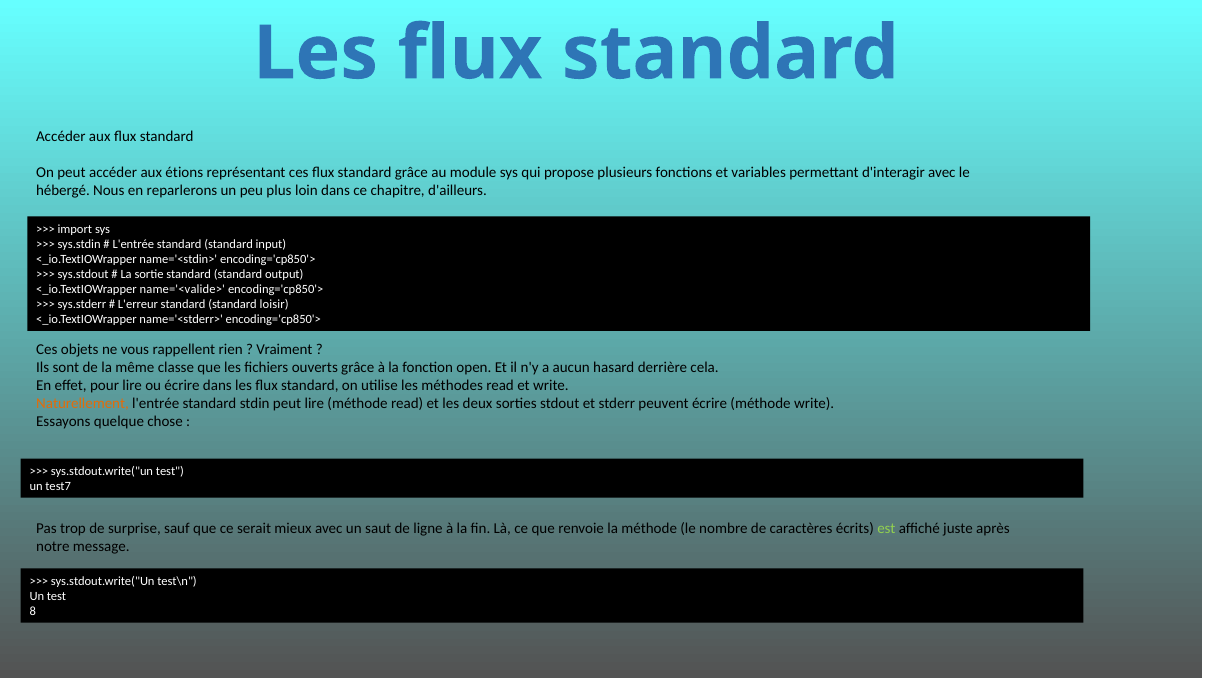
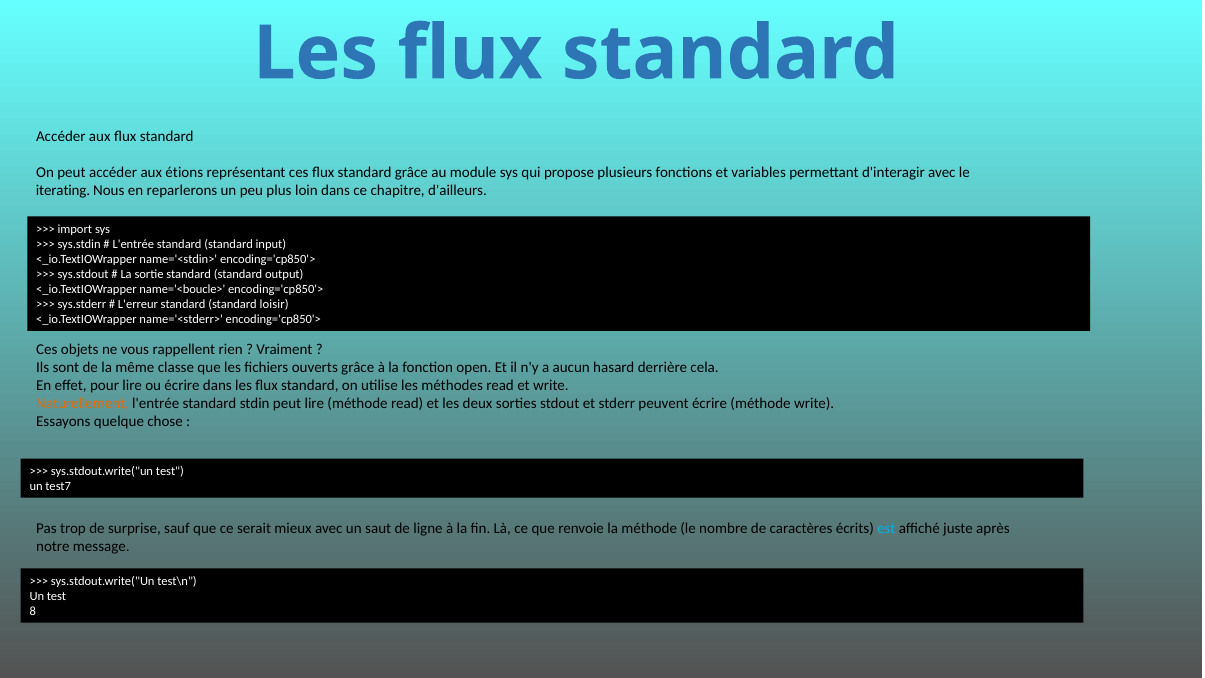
hébergé: hébergé -> iterating (63, 190)
name='<valide>: name='<valide> -> name='<boucle> (182, 289)
est colour: light green -> light blue (886, 528)
